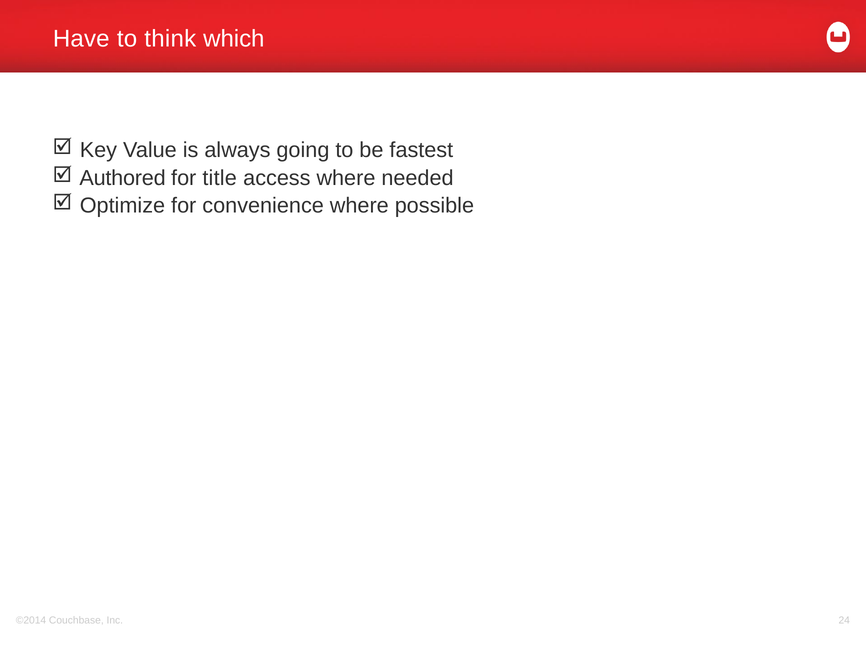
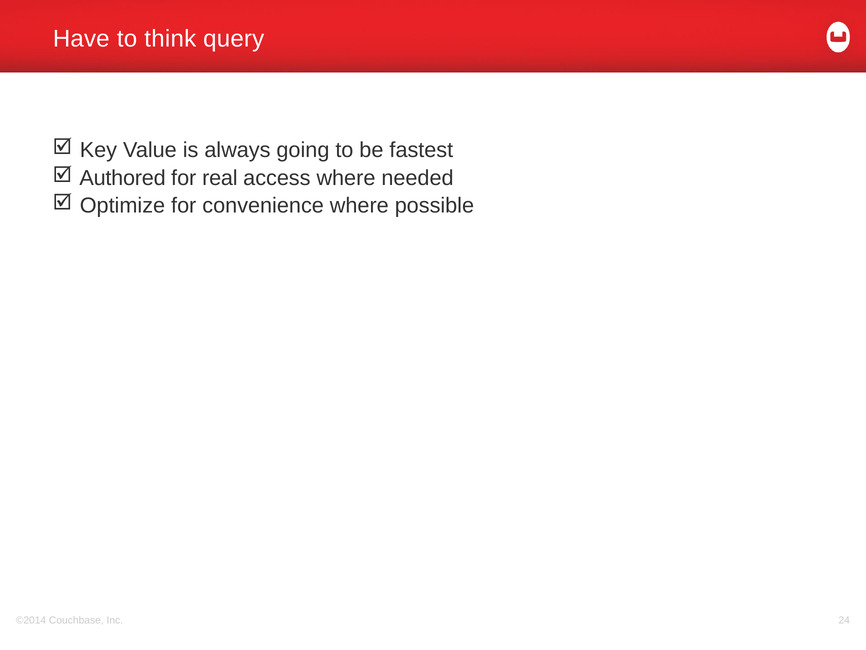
which: which -> query (234, 39)
title: title -> real (220, 178)
